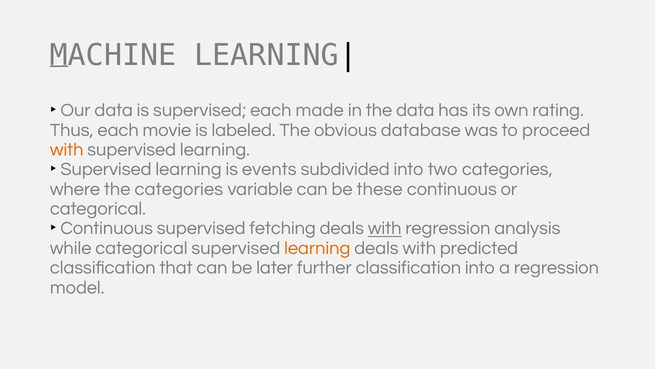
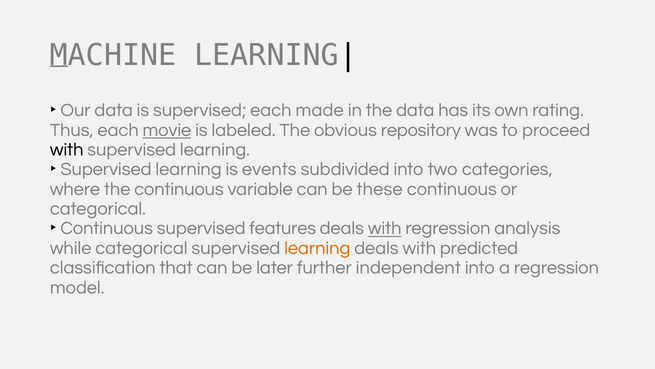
movie underline: none -> present (167, 130)
database: database -> repository (421, 130)
with colour: orange -> black (67, 150)
the categories: categories -> continuous (179, 189)
fetching: fetching -> features (283, 228)
further classification: classification -> independent (408, 267)
